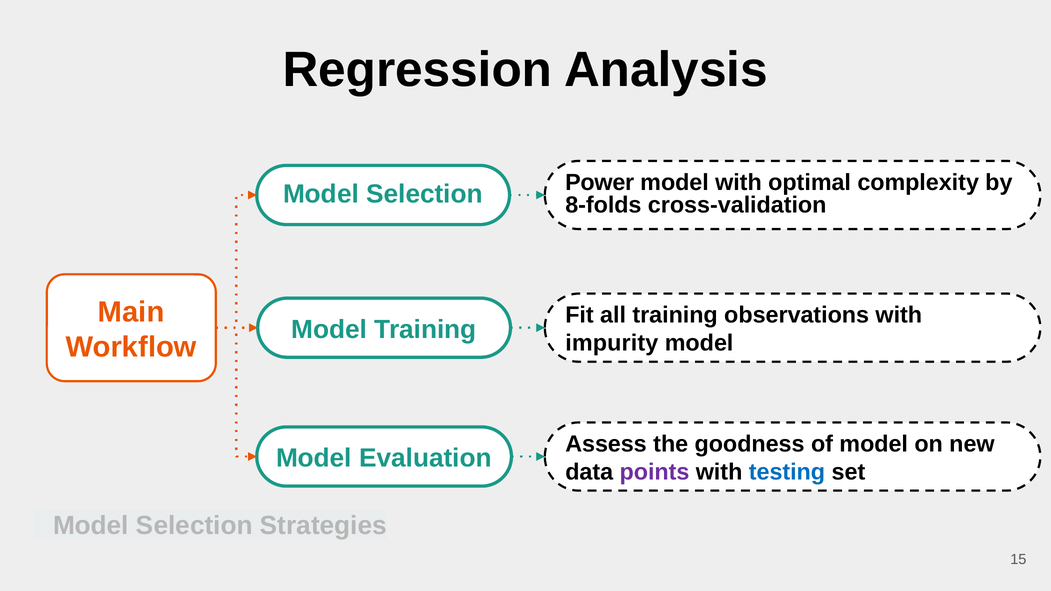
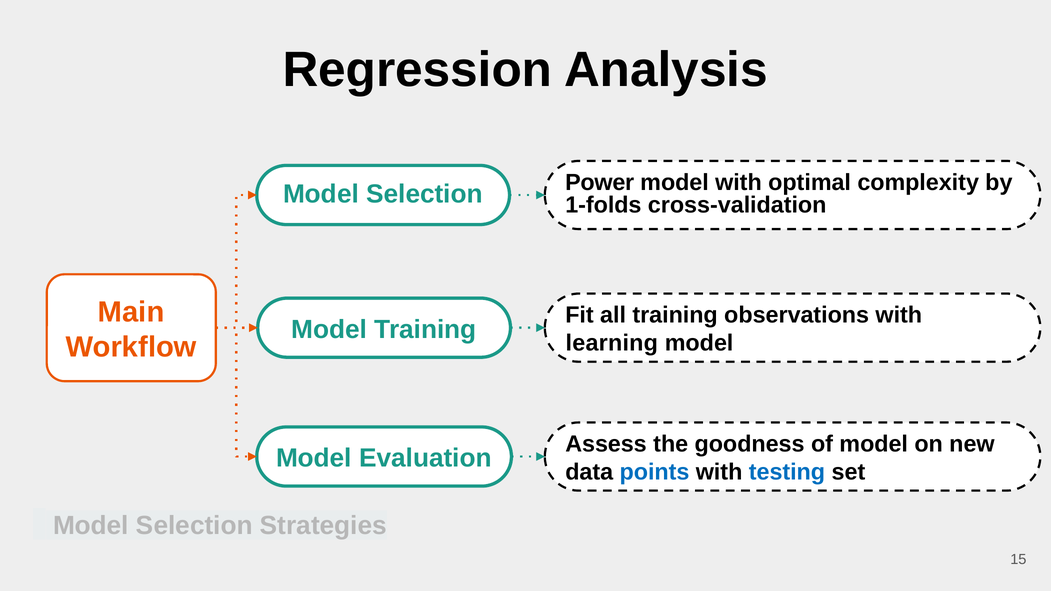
8-folds: 8-folds -> 1-folds (603, 205)
impurity: impurity -> learning (612, 343)
points colour: purple -> blue (654, 472)
